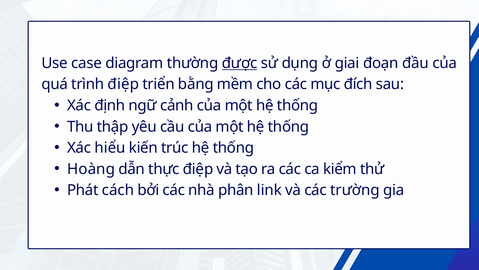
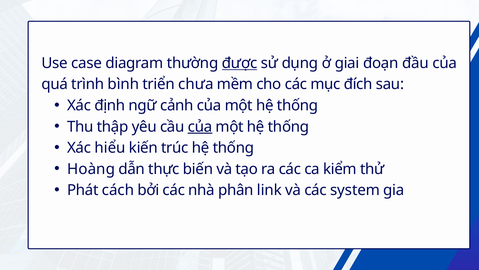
trình điệp: điệp -> bình (123, 84)
bằng: bằng -> chưa (196, 84)
của underline: none -> present (200, 126)
thực điệp: điệp -> biến (198, 169)
trường: trường -> system (355, 190)
